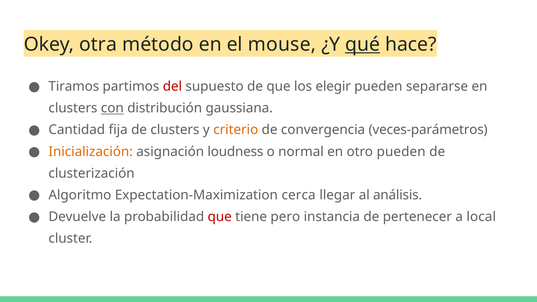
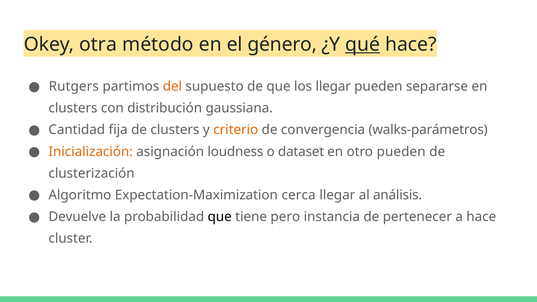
mouse: mouse -> género (282, 44)
Tiramos: Tiramos -> Rutgers (74, 86)
del colour: red -> orange (172, 86)
los elegir: elegir -> llegar (333, 86)
con underline: present -> none (112, 108)
veces-parámetros: veces-parámetros -> walks-parámetros (428, 130)
normal: normal -> dataset (301, 152)
que colour: red -> black (220, 217)
a local: local -> hace (481, 217)
